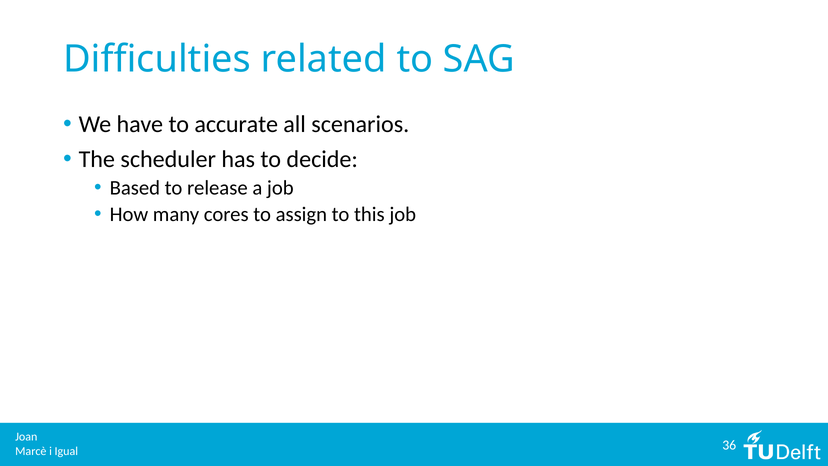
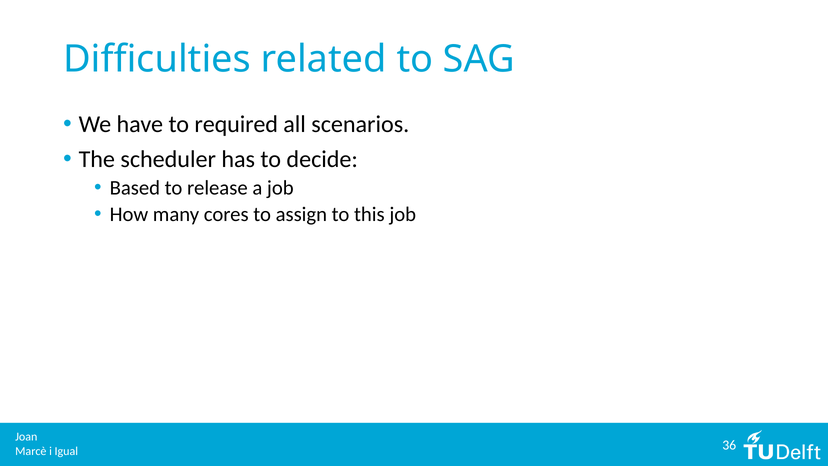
accurate: accurate -> required (236, 124)
